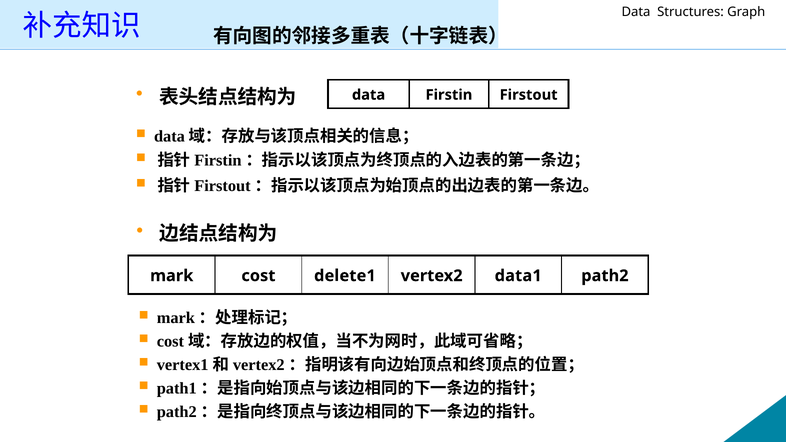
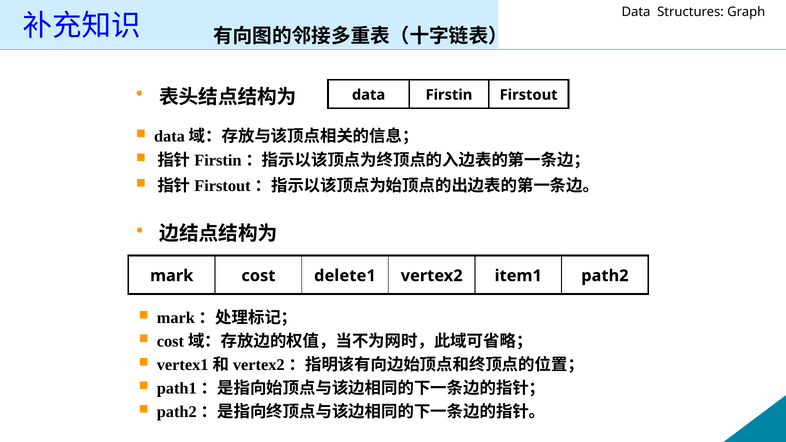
data1: data1 -> item1 (518, 276)
